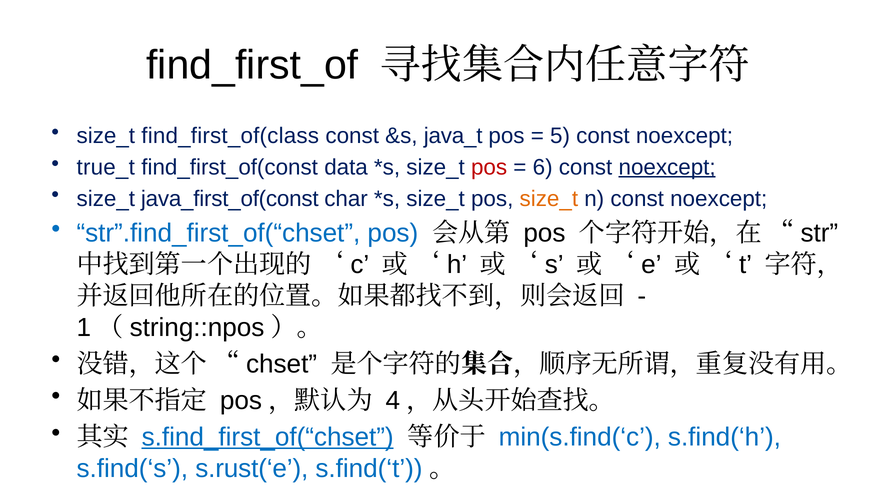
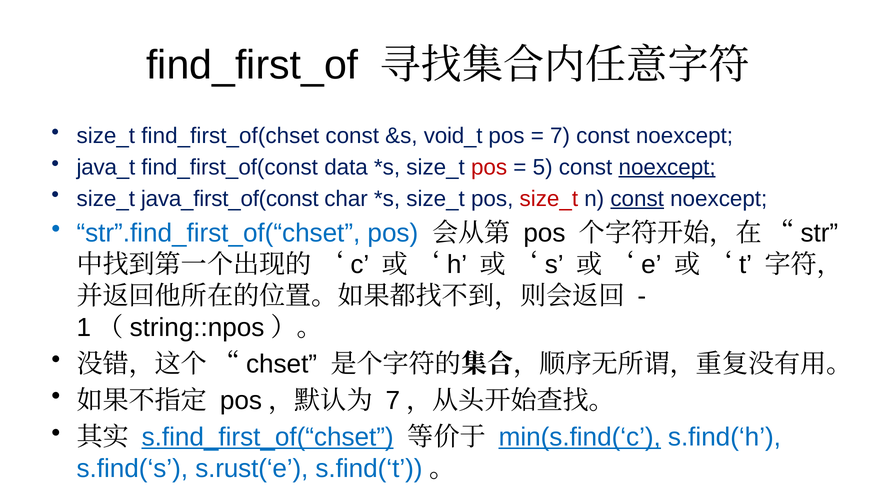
find_first_of(class: find_first_of(class -> find_first_of(chset (230, 136)
java_t: java_t -> void_t (453, 136)
5: 5 -> 7 (560, 136)
true_t: true_t -> java_t (106, 167)
6: 6 -> 5 (543, 167)
size_t colour: orange -> red (549, 199)
const underline: none -> present (637, 199)
4: 4 -> 7 (393, 401)
min(s.find(‘c underline: none -> present (580, 437)
